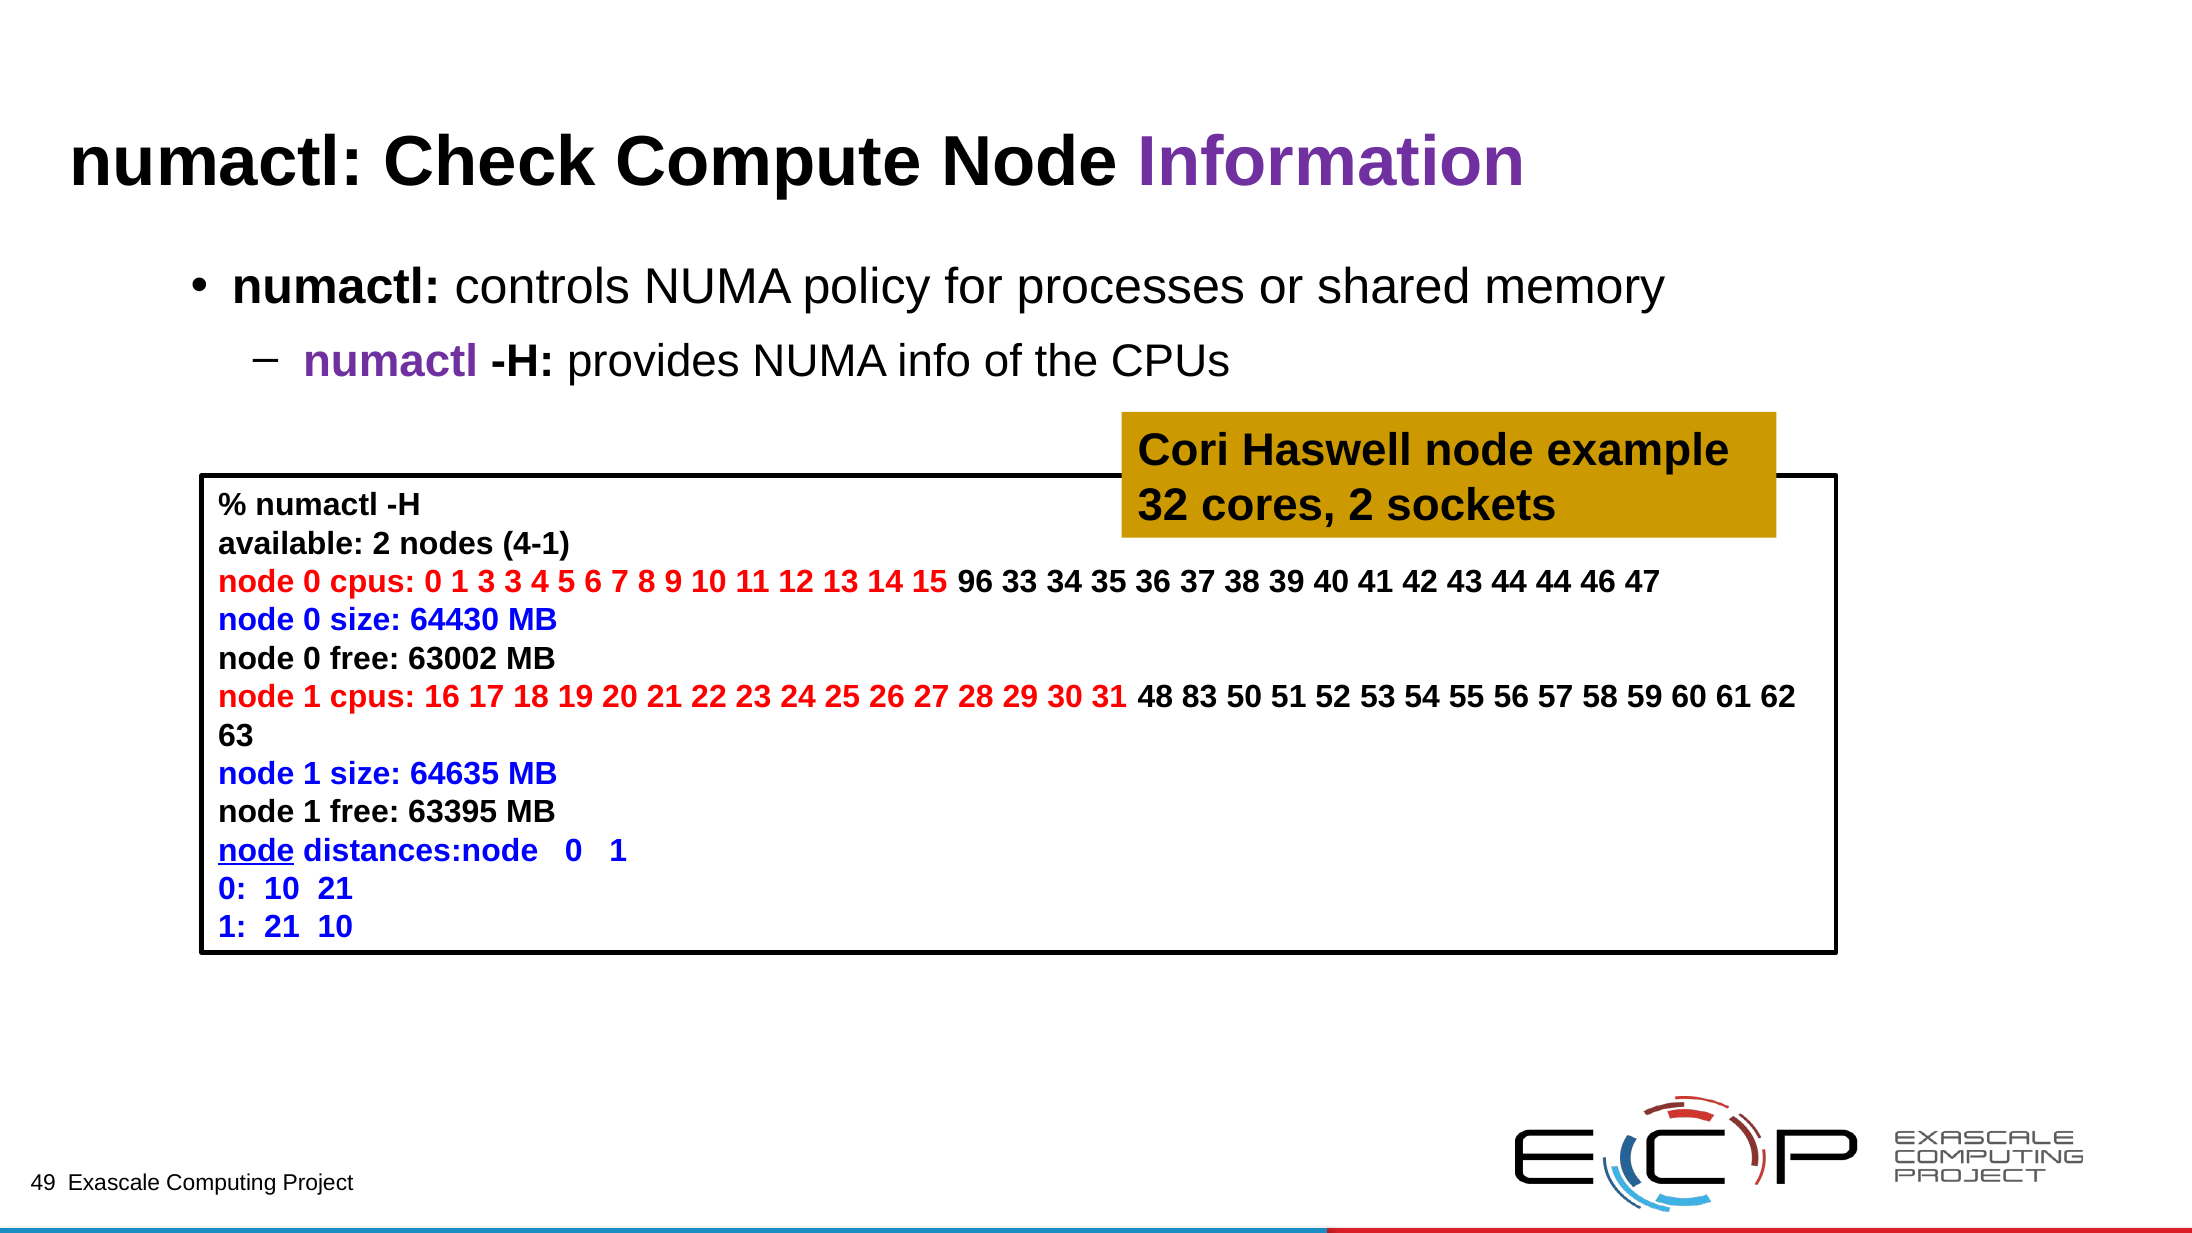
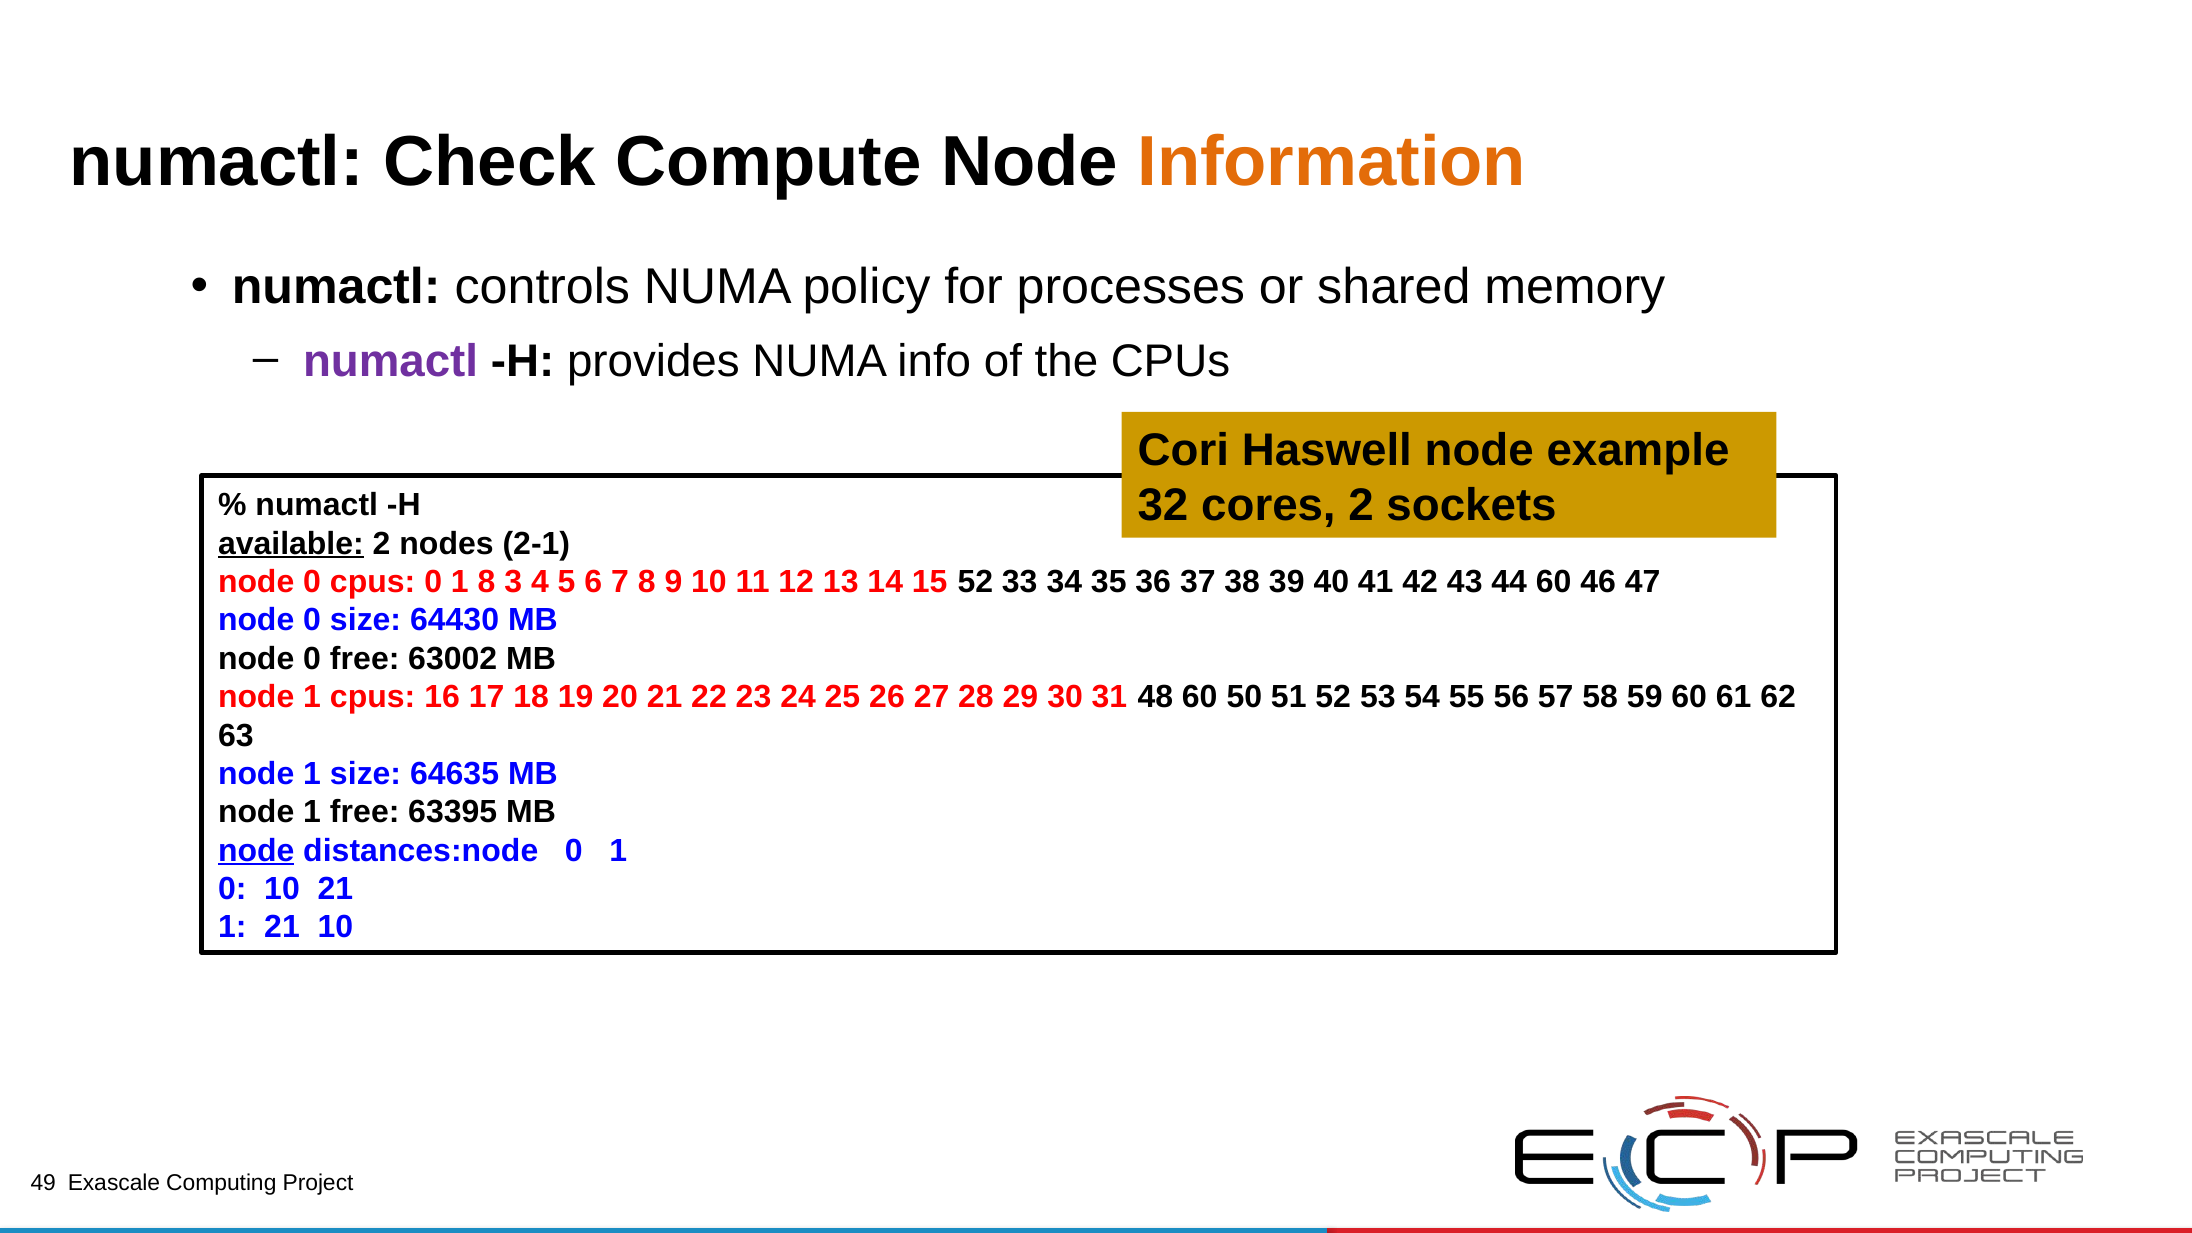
Information colour: purple -> orange (1332, 162)
available underline: none -> present (291, 544)
4-1: 4-1 -> 2-1 (536, 544)
1 3: 3 -> 8 (487, 582)
15 96: 96 -> 52 (975, 582)
44 44: 44 -> 60 (1554, 582)
48 83: 83 -> 60 (1200, 697)
